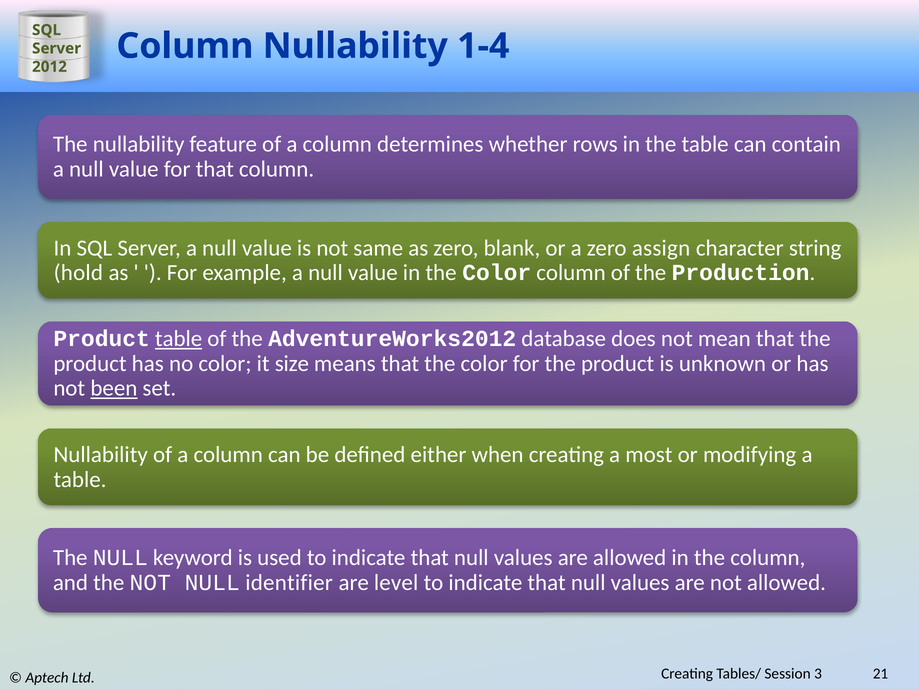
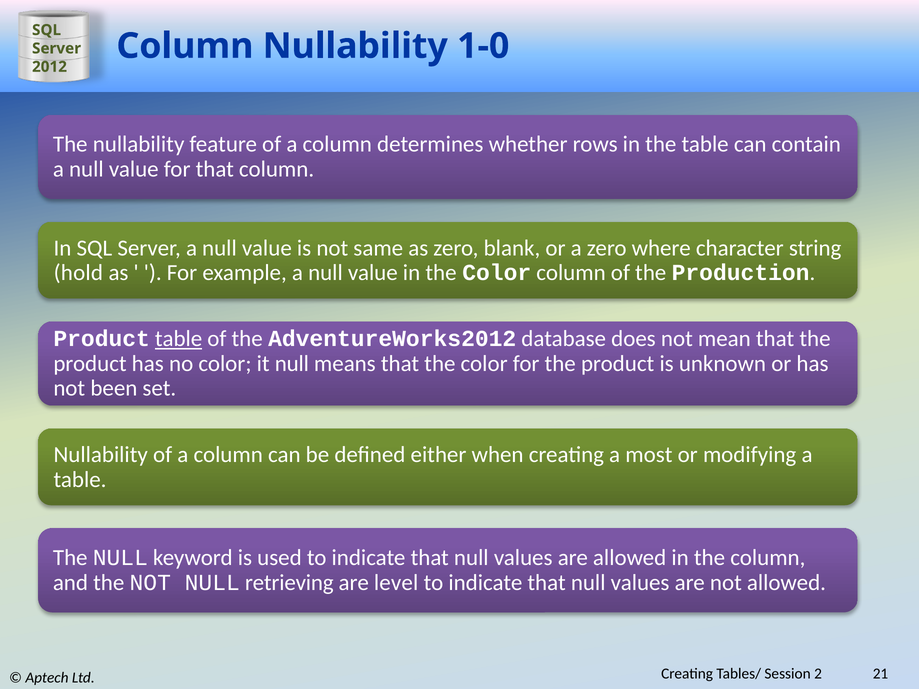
1-4: 1-4 -> 1-0 (483, 46)
assign: assign -> where (661, 248)
it size: size -> null (292, 364)
been underline: present -> none (114, 388)
identifier: identifier -> retrieving (289, 583)
3: 3 -> 2 (818, 674)
